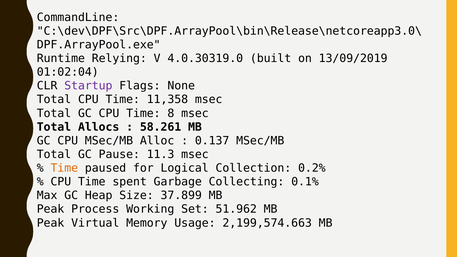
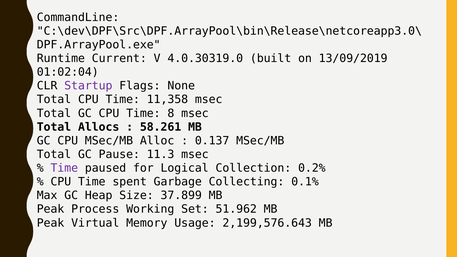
Relying: Relying -> Current (119, 58)
Time colour: orange -> purple (64, 168)
2,199,574.663: 2,199,574.663 -> 2,199,576.643 (267, 223)
